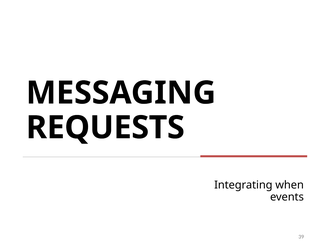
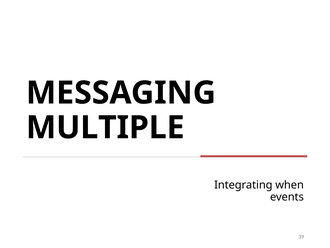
REQUESTS: REQUESTS -> MULTIPLE (105, 127)
